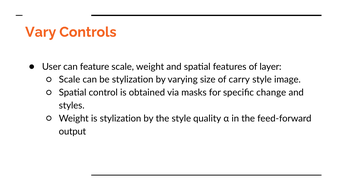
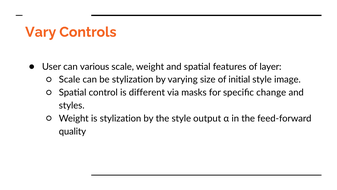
feature: feature -> various (95, 67)
carry: carry -> initial (239, 79)
obtained: obtained -> different (147, 92)
quality: quality -> output (207, 118)
output: output -> quality (72, 131)
